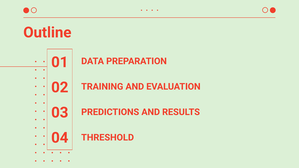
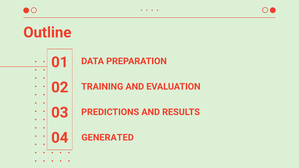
THRESHOLD: THRESHOLD -> GENERATED (108, 138)
